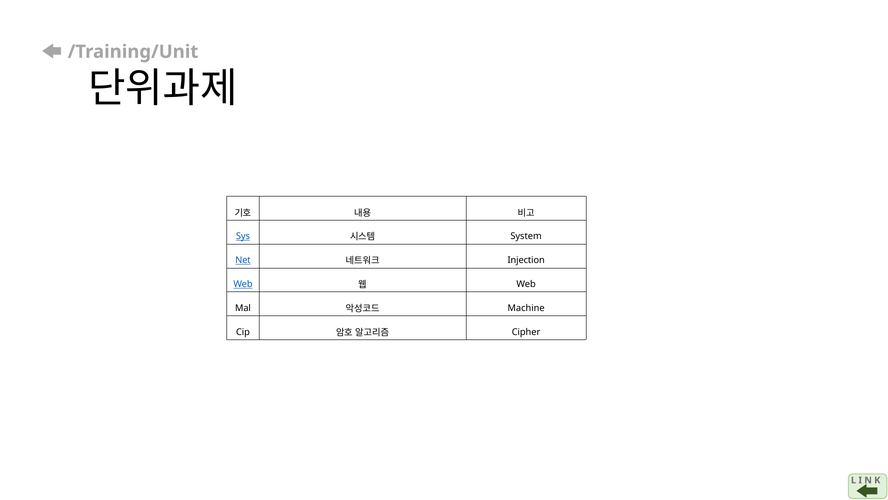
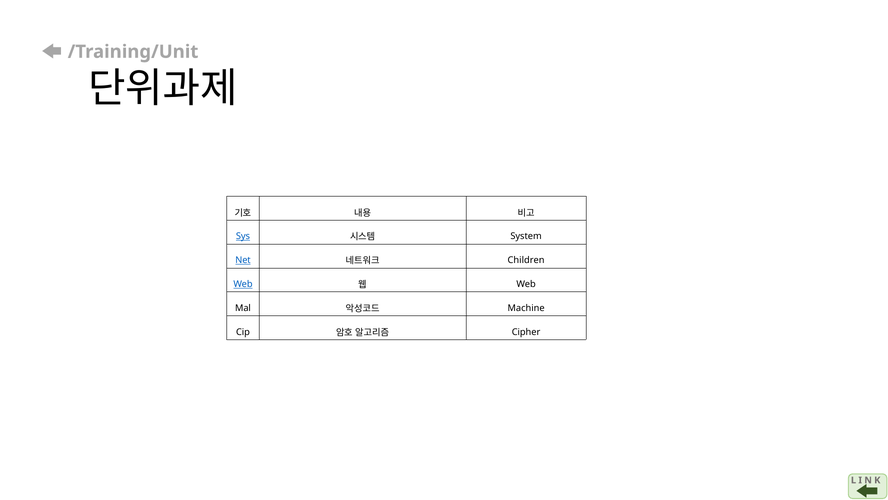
Injection: Injection -> Children (526, 260)
